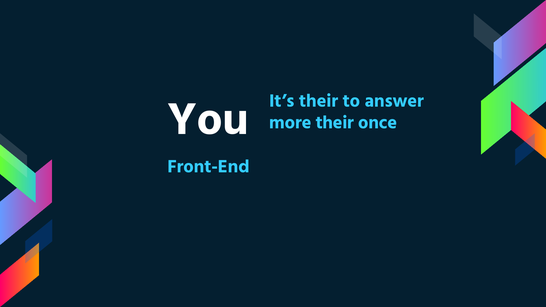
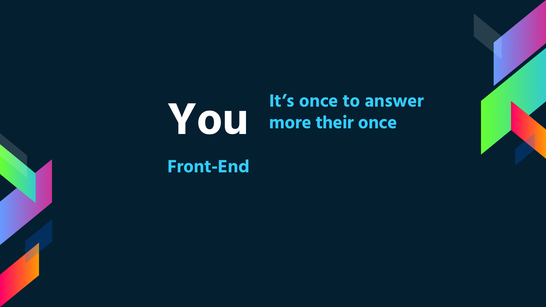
It’s their: their -> once (319, 101)
